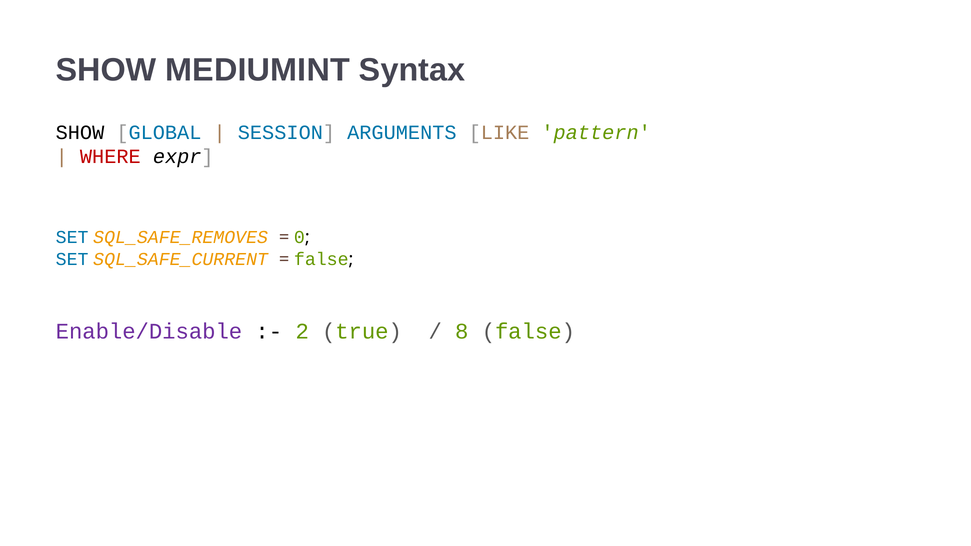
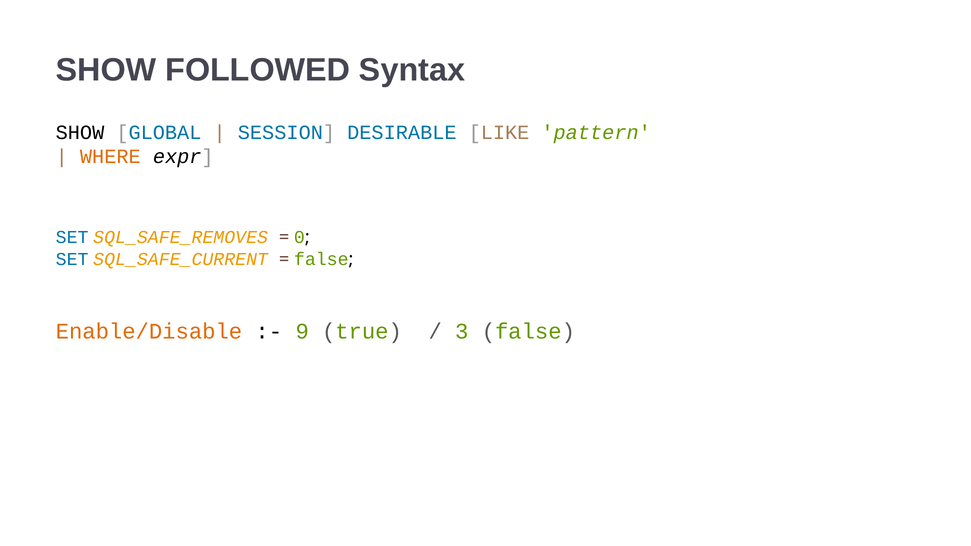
MEDIUMINT: MEDIUMINT -> FOLLOWED (258, 70)
ARGUMENTS: ARGUMENTS -> DESIRABLE (402, 132)
WHERE colour: red -> orange (110, 157)
Enable/Disable colour: purple -> orange (149, 331)
2: 2 -> 9 (302, 331)
8: 8 -> 3 (462, 331)
